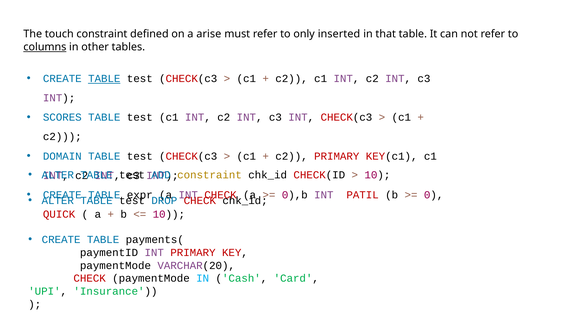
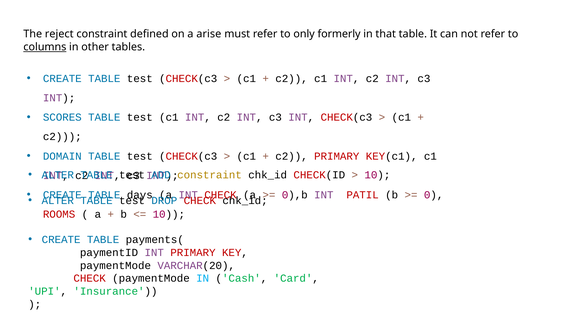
touch: touch -> reject (59, 34)
inserted: inserted -> formerly (339, 34)
TABLE underline: present -> none (104, 79)
expr: expr -> days (140, 195)
QUICK: QUICK -> ROOMS (59, 214)
